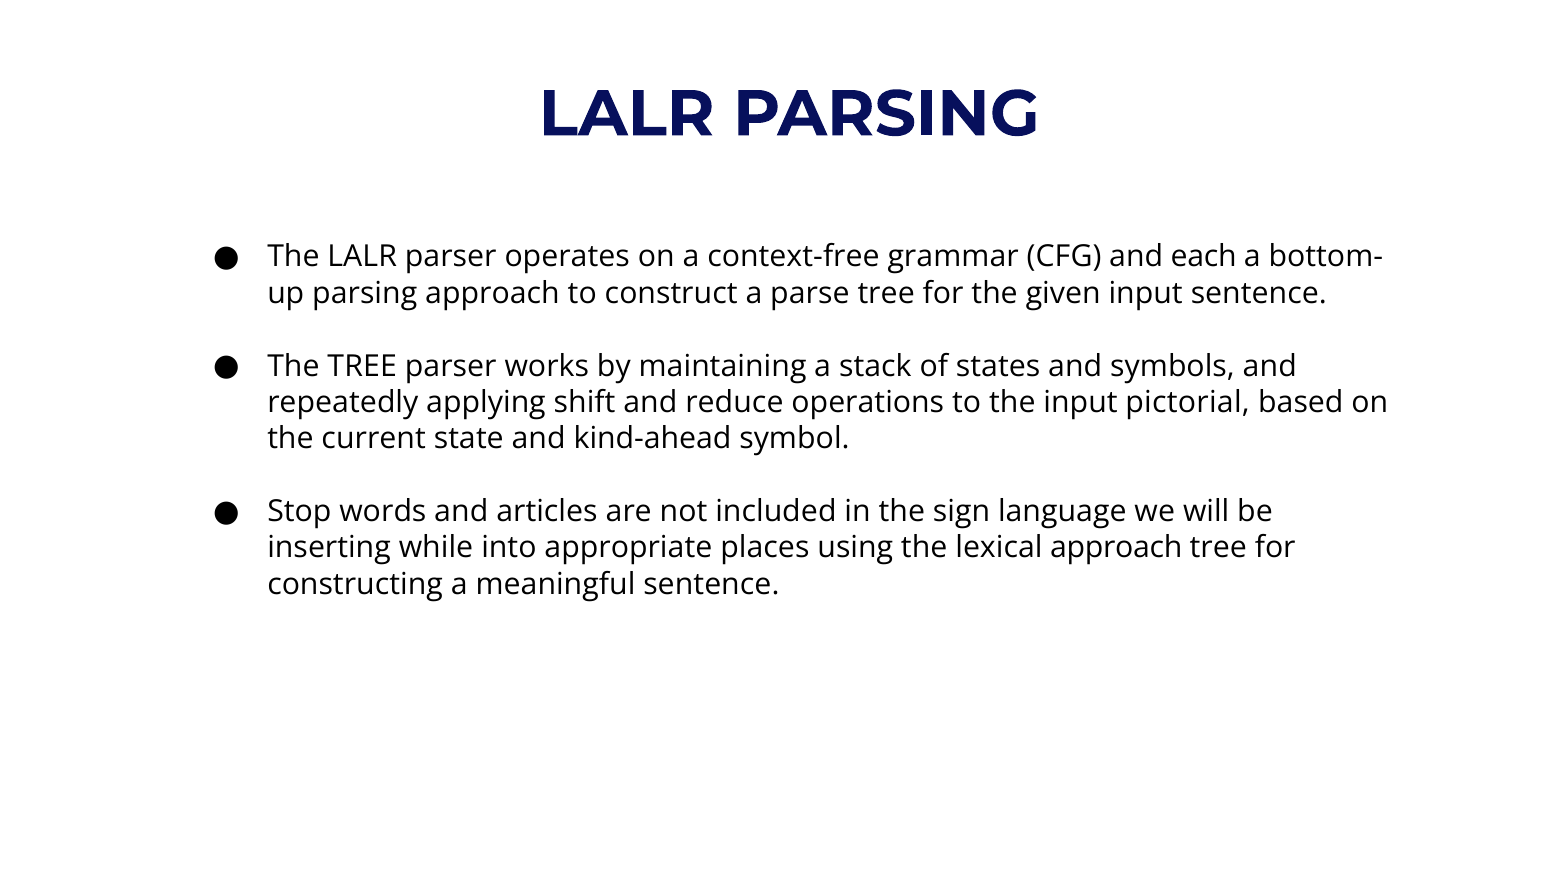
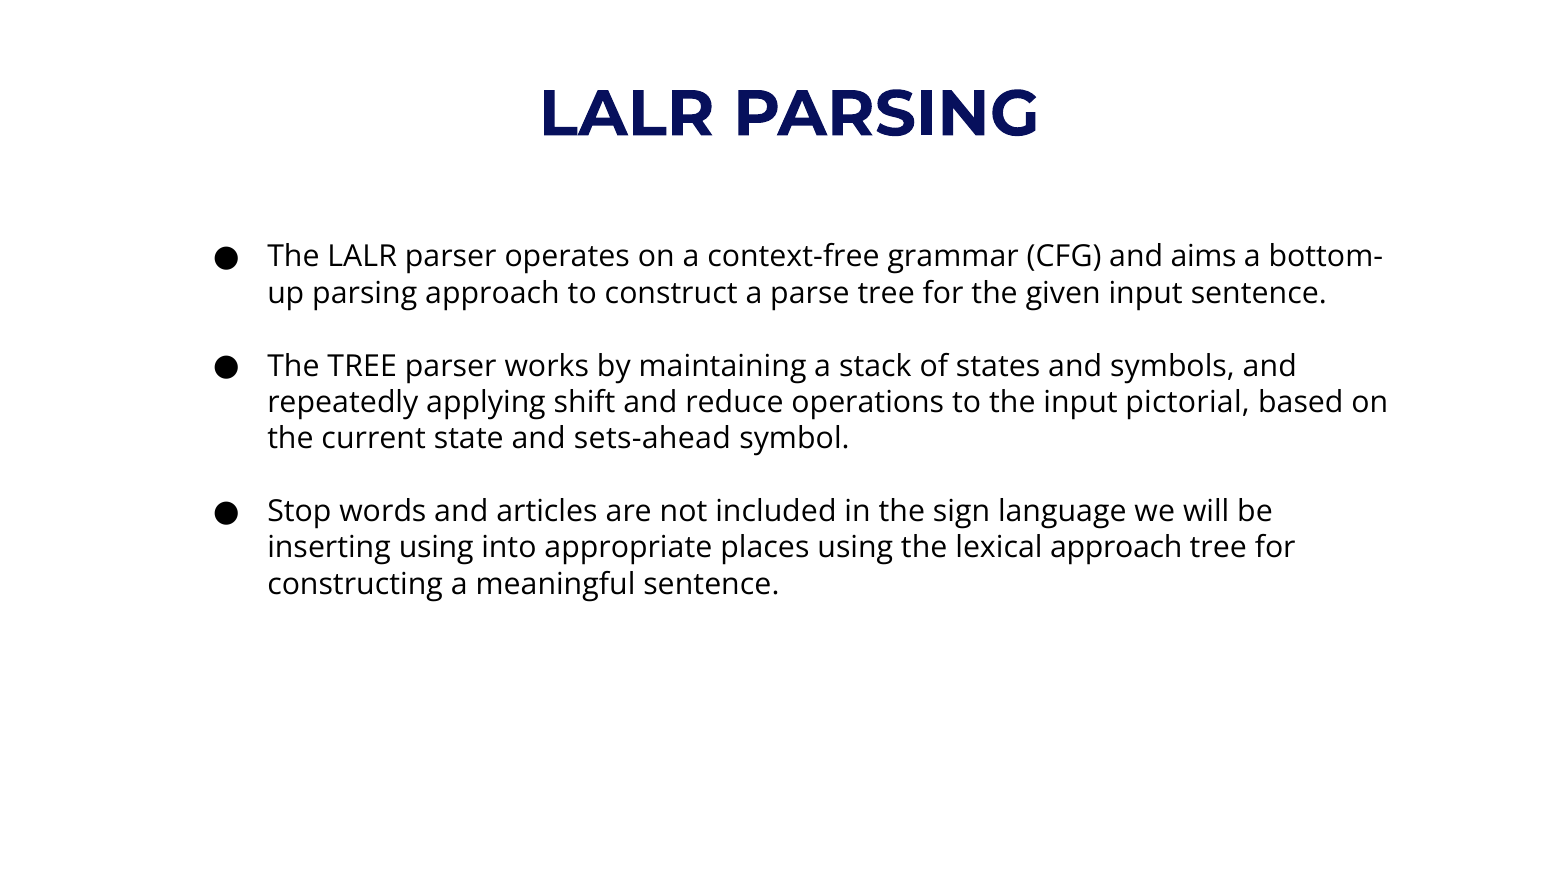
each: each -> aims (1204, 257)
kind-ahead: kind-ahead -> sets-ahead (652, 439)
inserting while: while -> using (436, 548)
